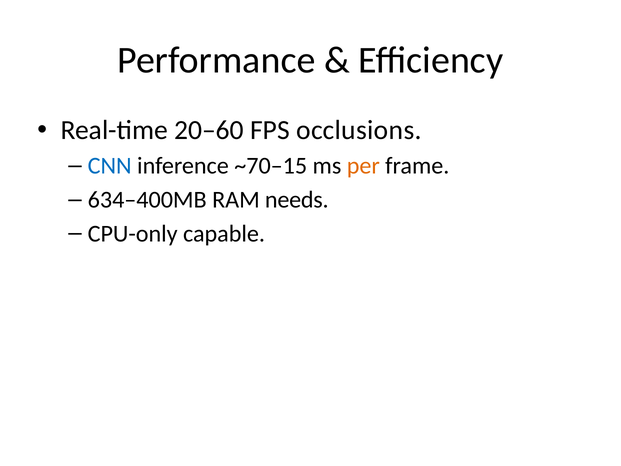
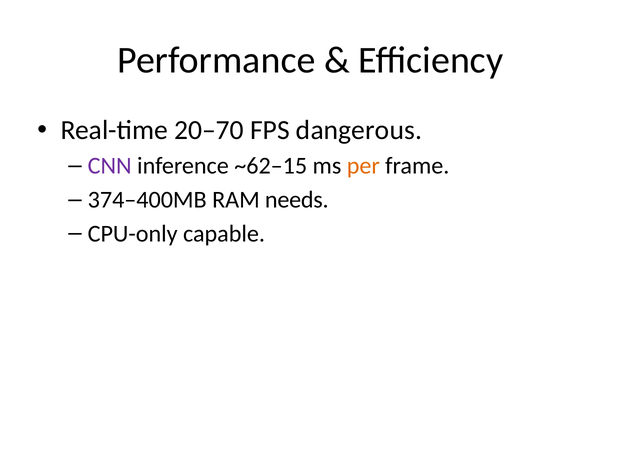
20–60: 20–60 -> 20–70 (209, 130)
occlusions: occlusions -> dangerous (359, 130)
CNN colour: blue -> purple (110, 166)
~70–15: ~70–15 -> ~62–15 (271, 166)
634–400MB: 634–400MB -> 374–400MB (147, 200)
